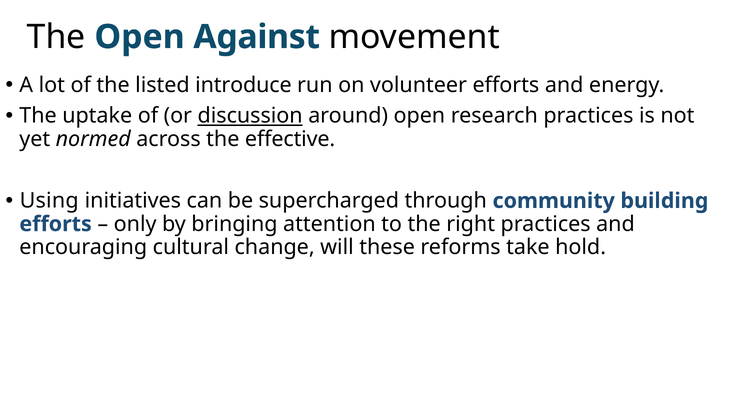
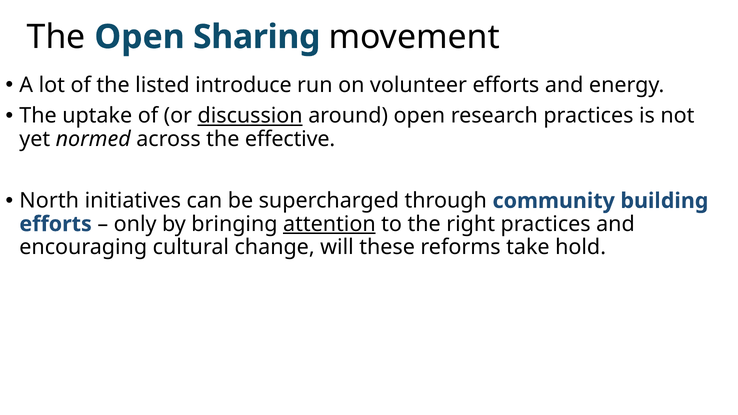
Against: Against -> Sharing (257, 37)
Using: Using -> North (49, 201)
attention underline: none -> present (329, 224)
